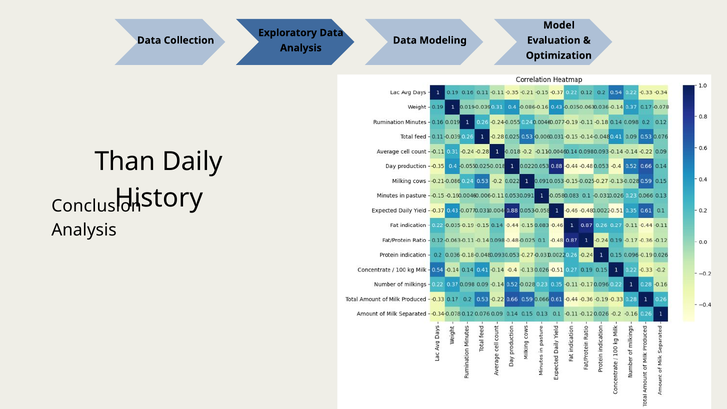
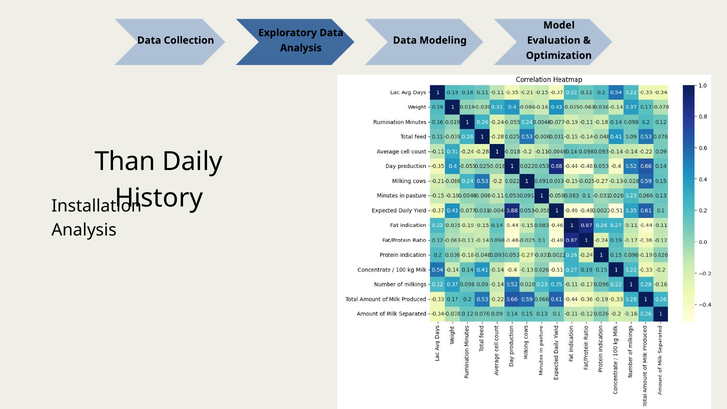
Conclusion: Conclusion -> Installation (97, 206)
